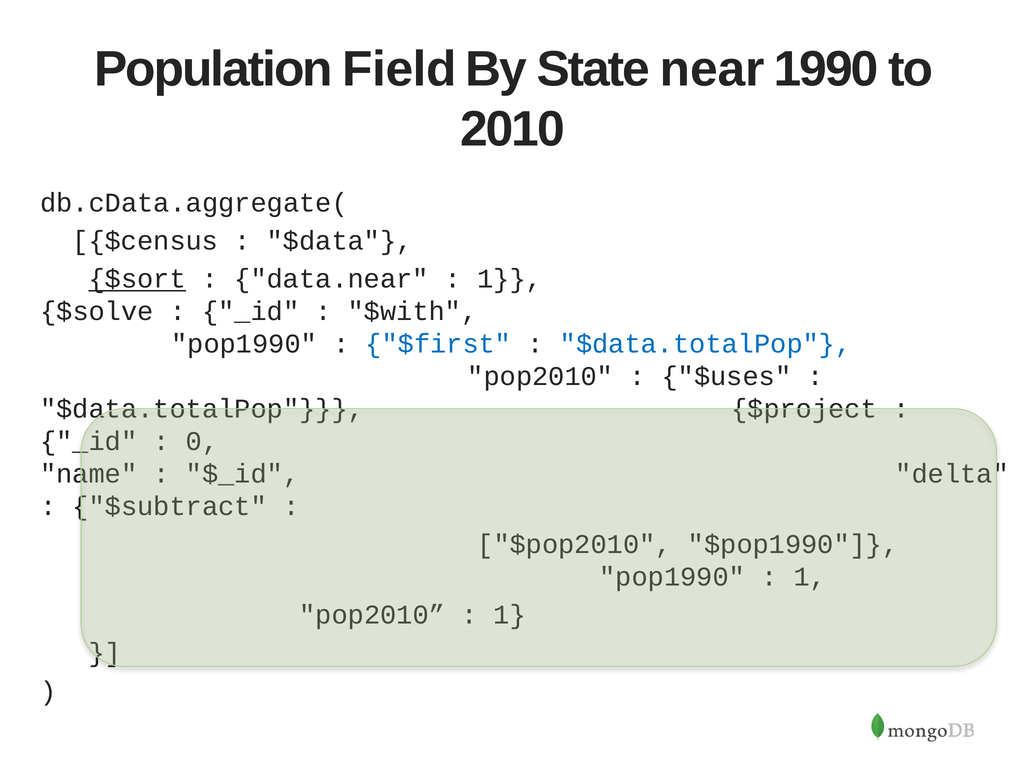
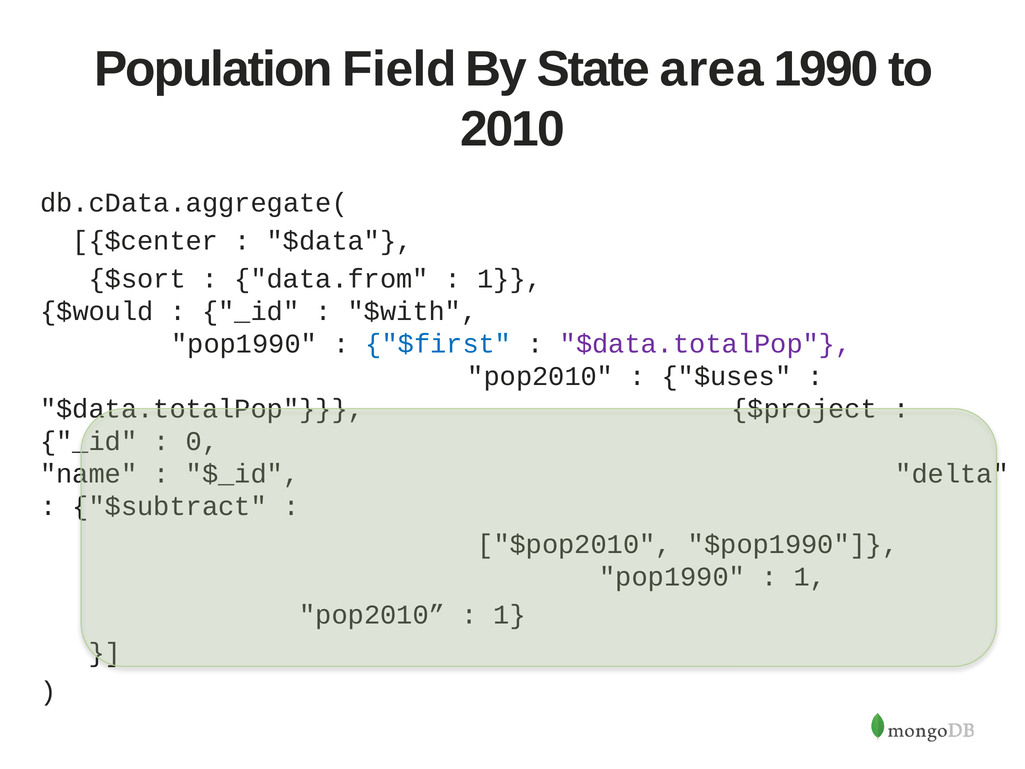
near: near -> area (712, 69)
$census: $census -> $center (145, 241)
$sort underline: present -> none (137, 279)
data.near: data.near -> data.from (332, 279)
$solve: $solve -> $would (97, 311)
$data.totalPop colour: blue -> purple (706, 344)
